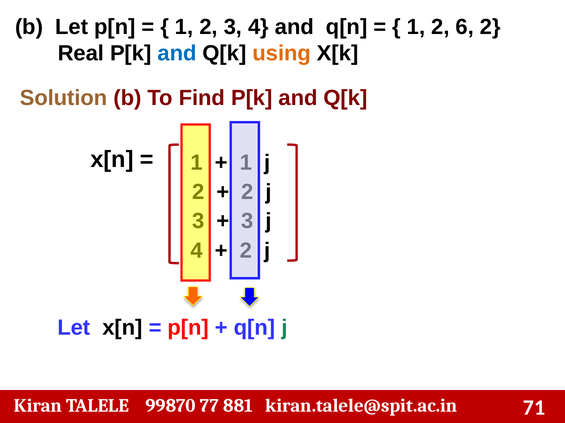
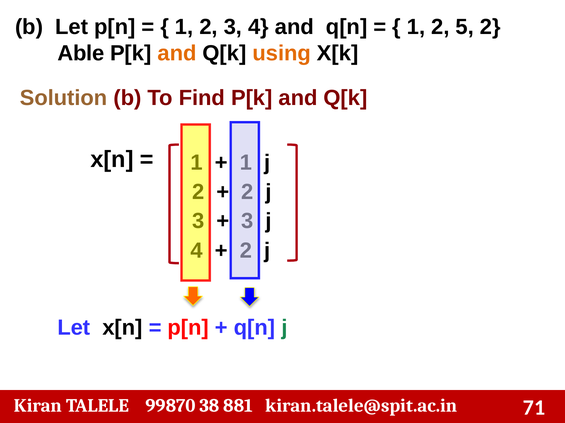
6: 6 -> 5 (465, 27)
Real: Real -> Able (81, 53)
and colour: blue -> orange (177, 53)
77: 77 -> 38 (209, 406)
